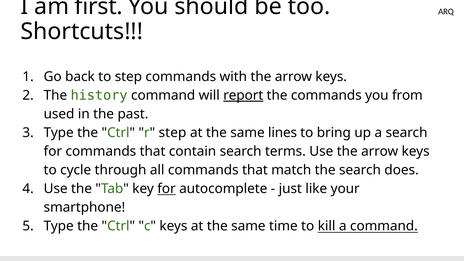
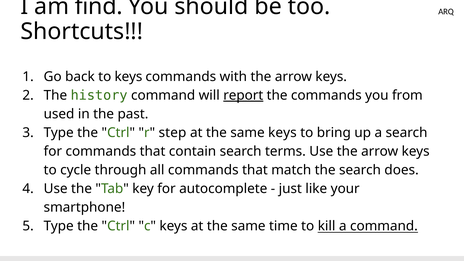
first: first -> find (99, 7)
to step: step -> keys (128, 77)
same lines: lines -> keys (282, 133)
for underline: present -> none (166, 189)
